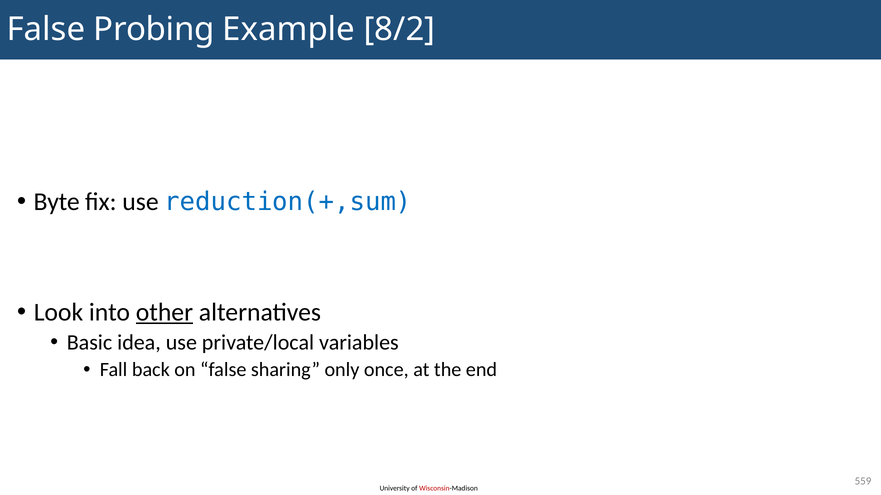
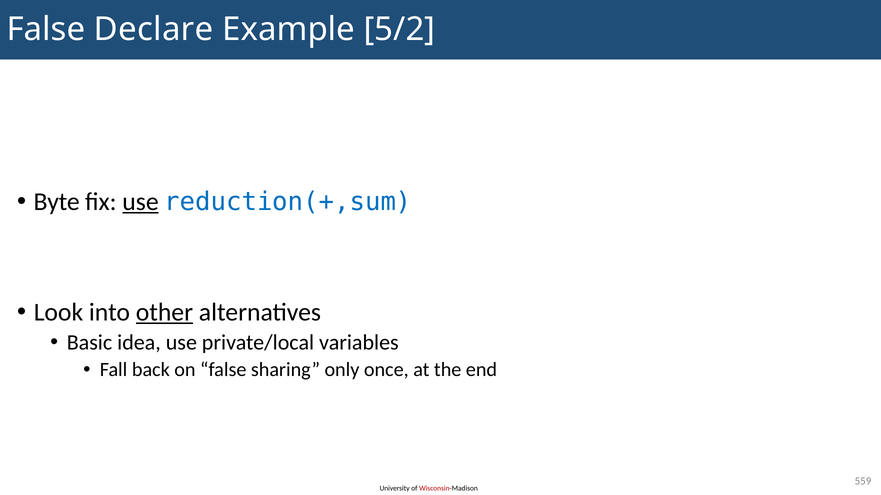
Probing: Probing -> Declare (154, 30)
8/2: 8/2 -> 5/2 (399, 30)
use underline: none -> present (141, 202)
